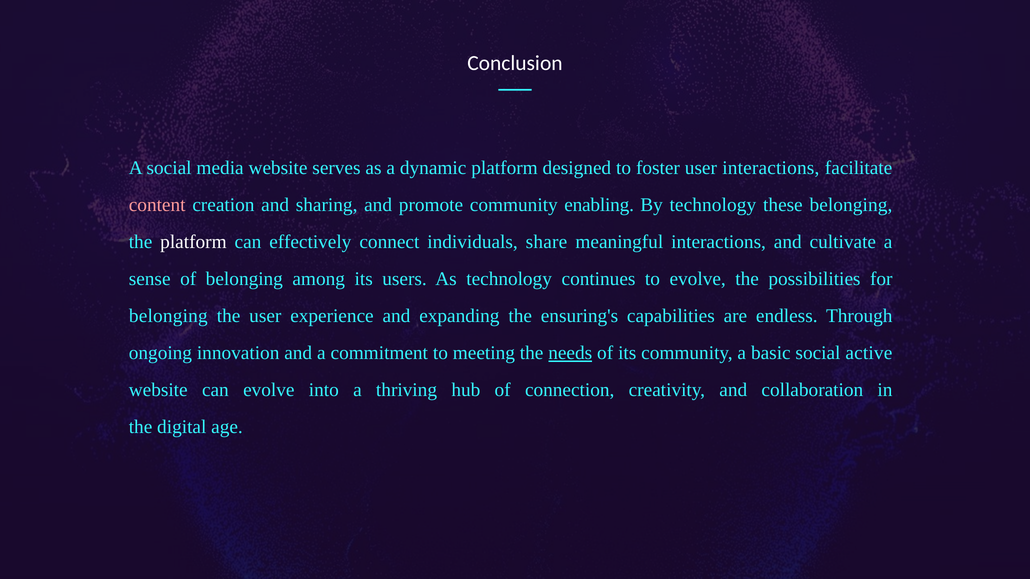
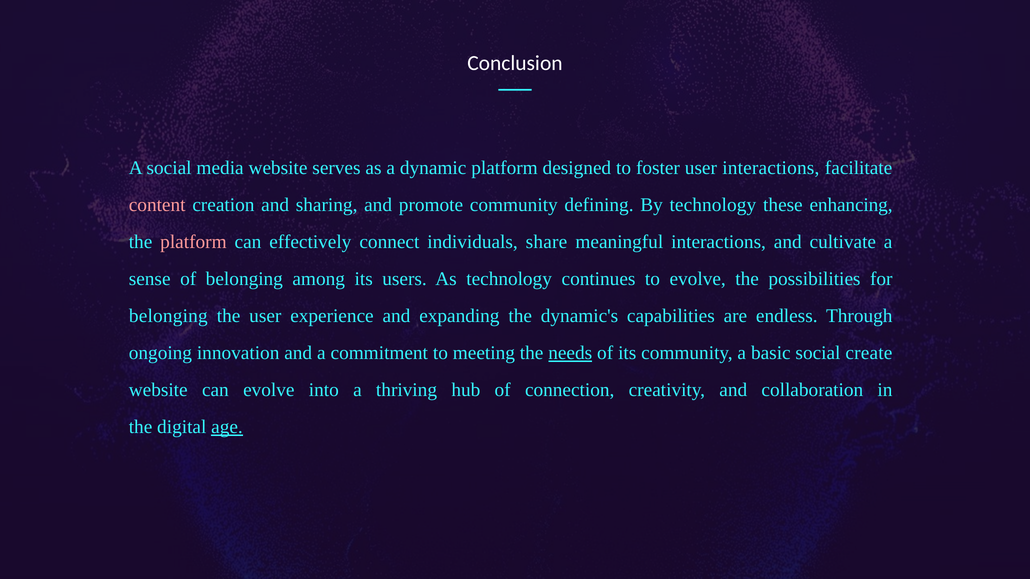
enabling: enabling -> defining (599, 205)
these belonging: belonging -> enhancing (851, 205)
platform colour: white -> pink (193, 242)
ensuring's: ensuring's -> dynamic's (579, 316)
active: active -> create (869, 353)
age underline: none -> present (227, 427)
